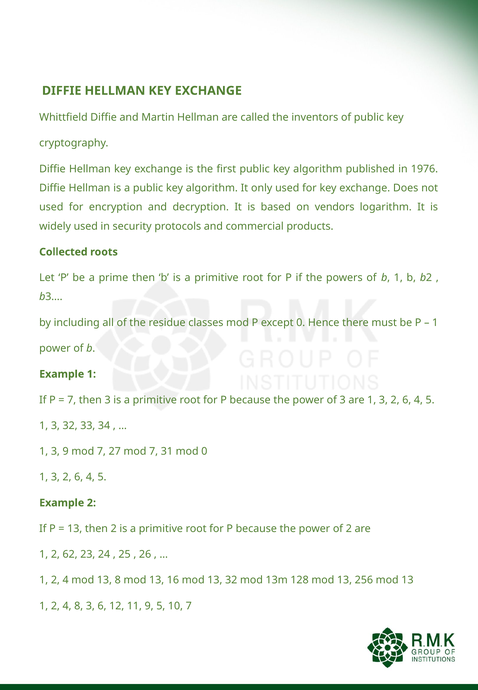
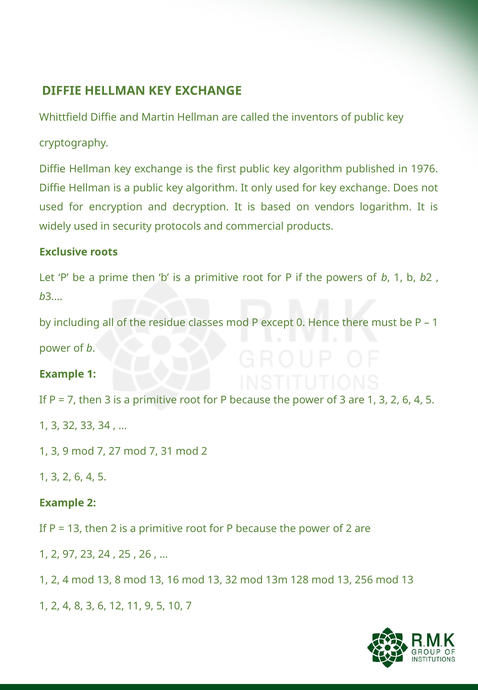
Collected: Collected -> Exclusive (63, 252)
mod 0: 0 -> 2 (204, 452)
62: 62 -> 97 (70, 555)
